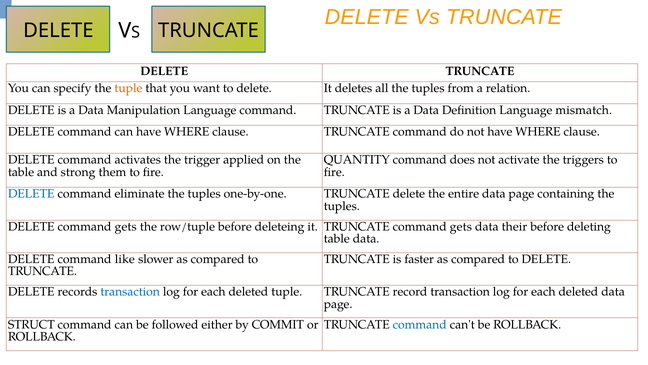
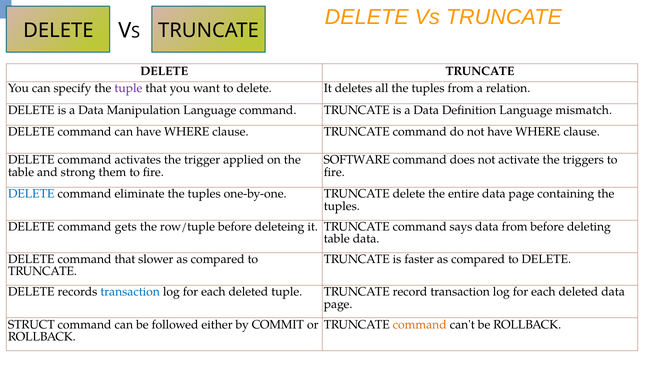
tuple colour: orange -> purple (128, 88)
QUANTITY: QUANTITY -> SOFTWARE (357, 160)
TRUNCATE command gets: gets -> says (461, 226)
data their: their -> from (515, 226)
command like: like -> that (125, 259)
command colour: blue -> orange (420, 324)
